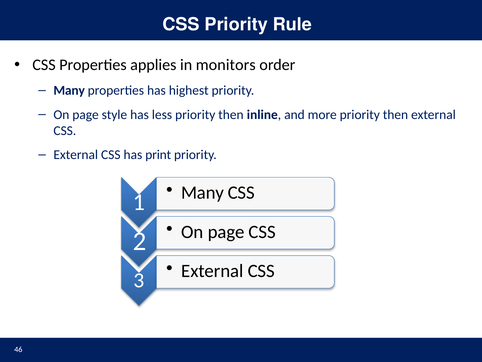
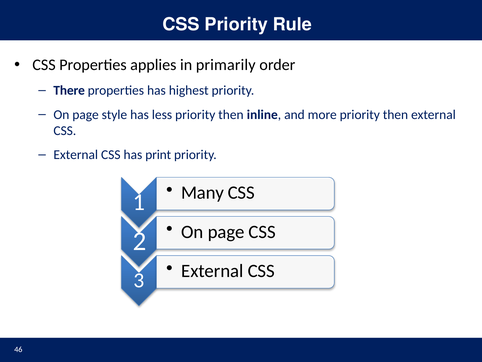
monitors: monitors -> primarily (226, 65)
Many: Many -> There (69, 90)
